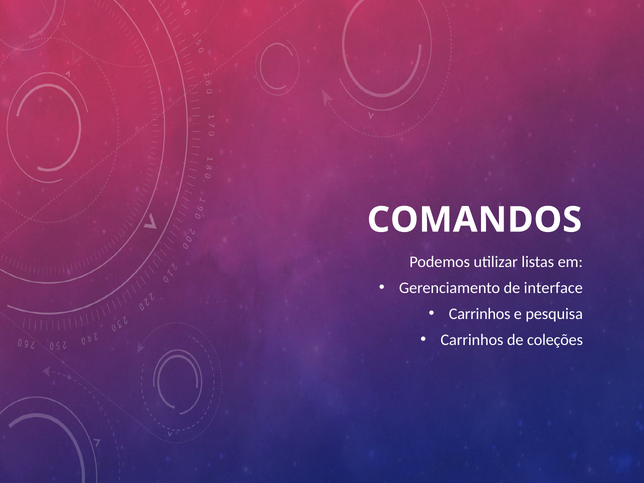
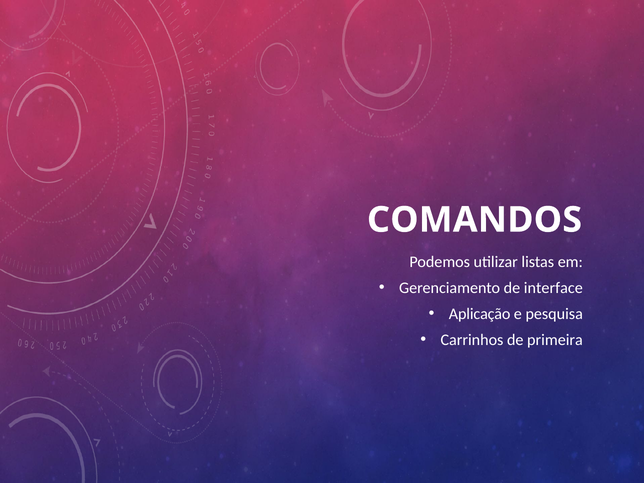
Carrinhos: Carrinhos -> Aplicação (480, 314)
coleções: coleções -> primeira (555, 340)
